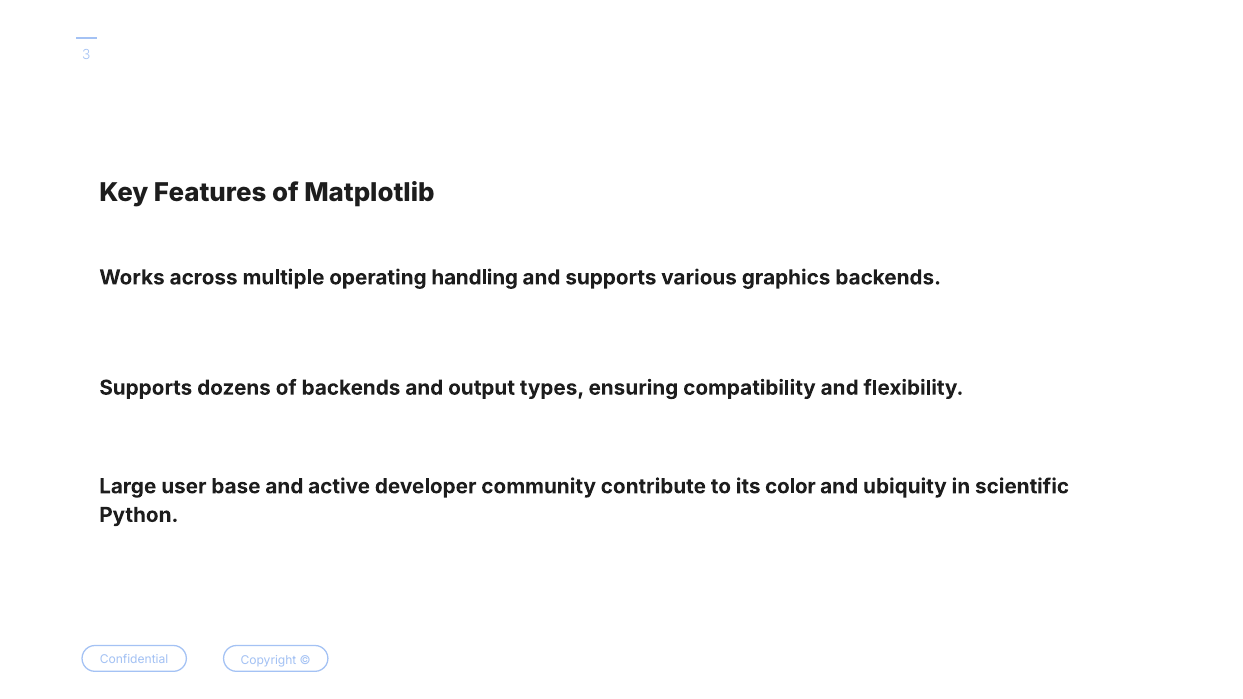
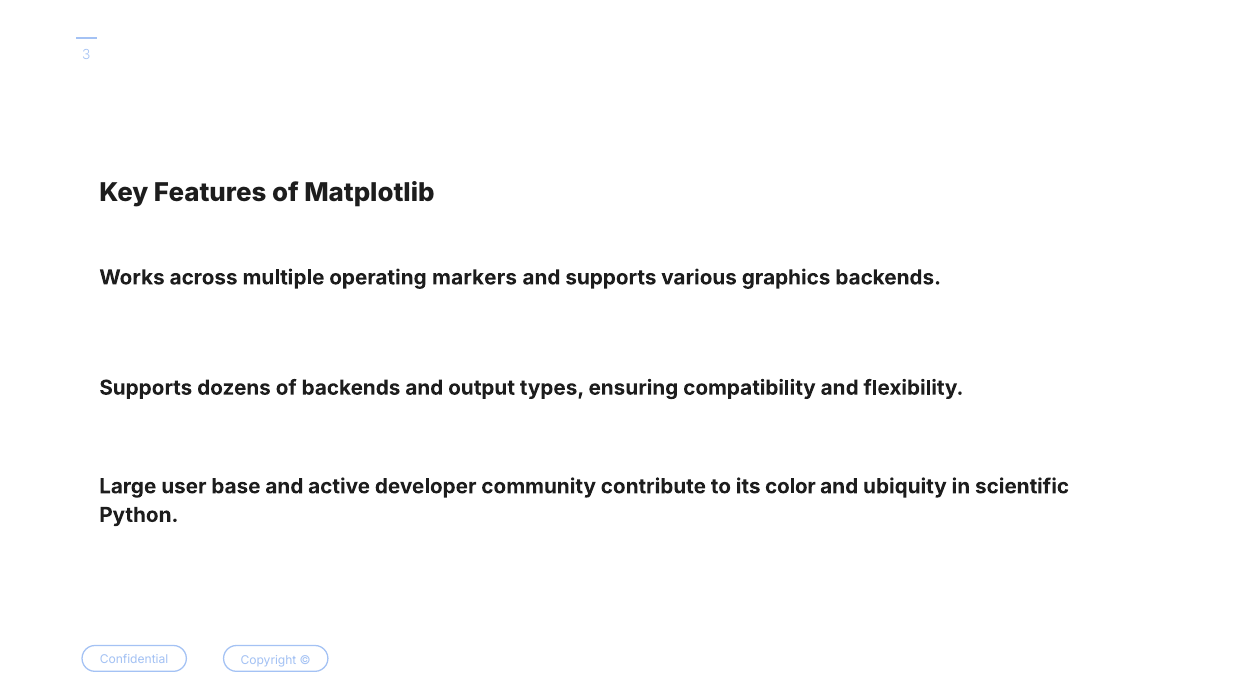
handling: handling -> markers (474, 278)
